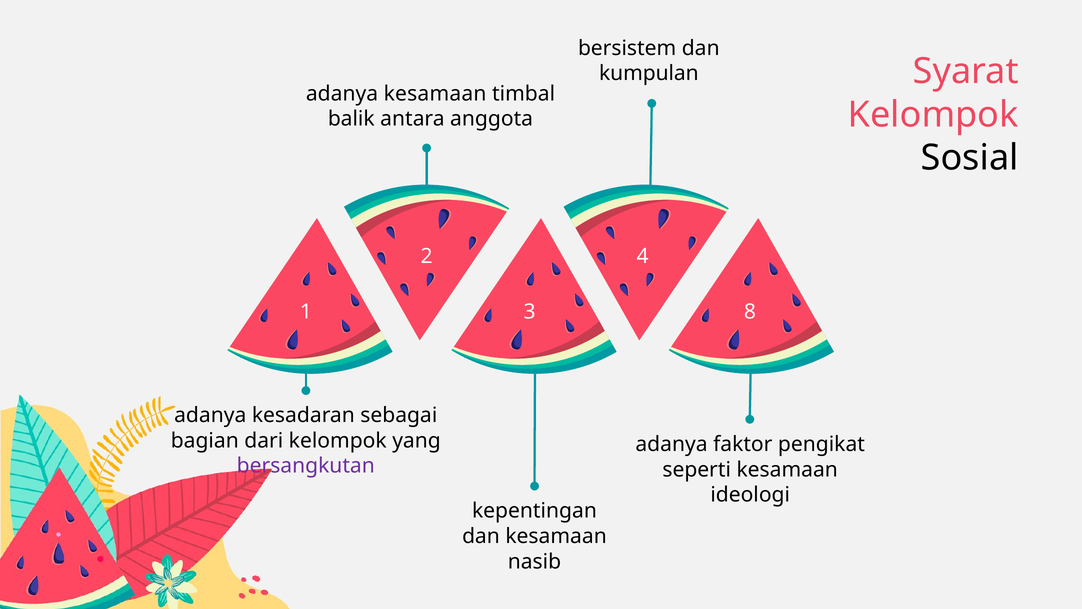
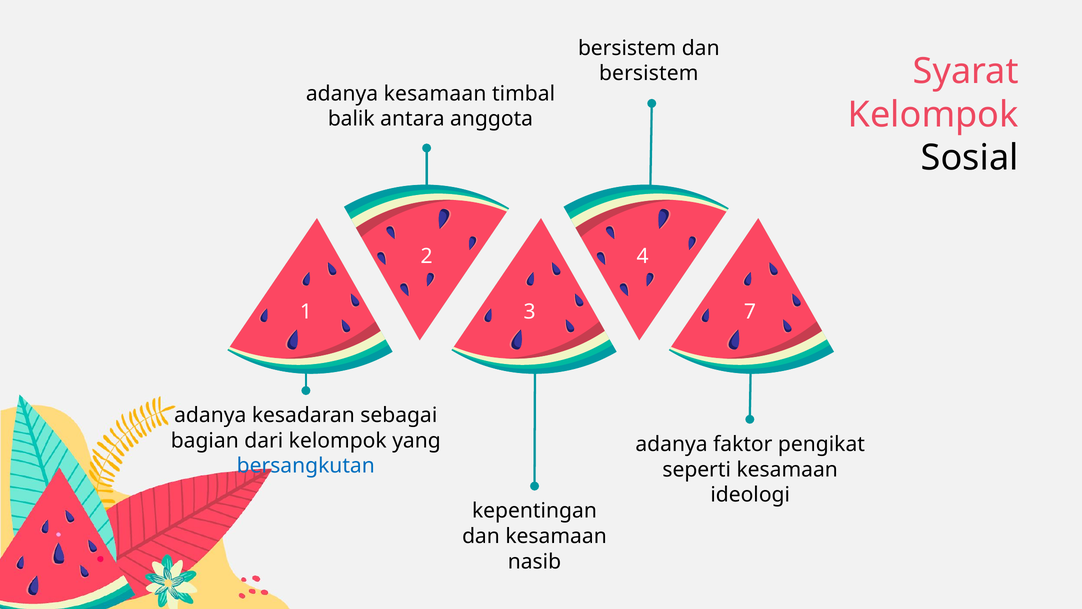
kumpulan: kumpulan -> bersistem (649, 73)
8: 8 -> 7 (750, 312)
bersangkutan colour: purple -> blue (306, 466)
